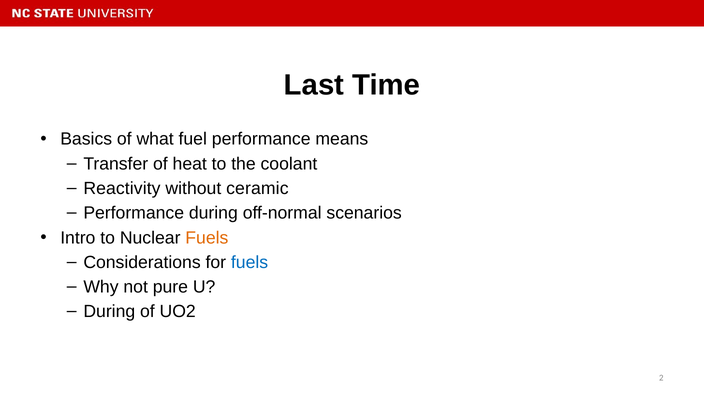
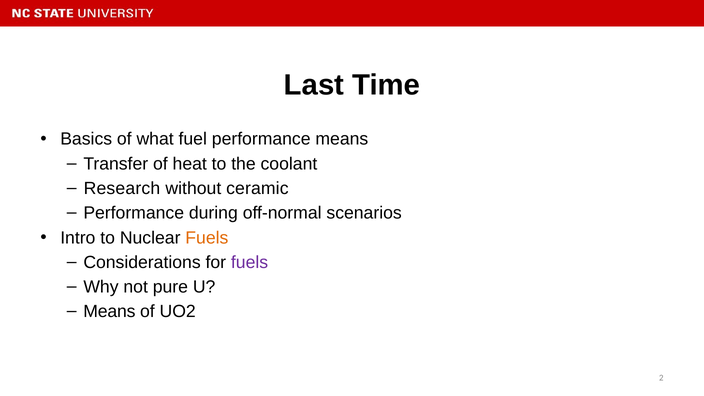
Reactivity: Reactivity -> Research (122, 188)
fuels colour: blue -> purple (250, 262)
During: During -> Means (109, 312)
